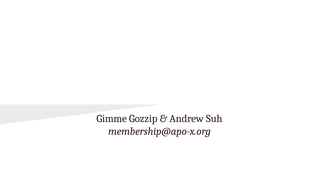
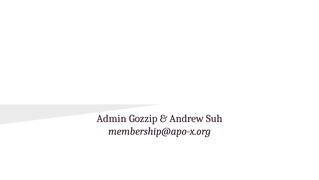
Gimme: Gimme -> Admin (112, 118)
